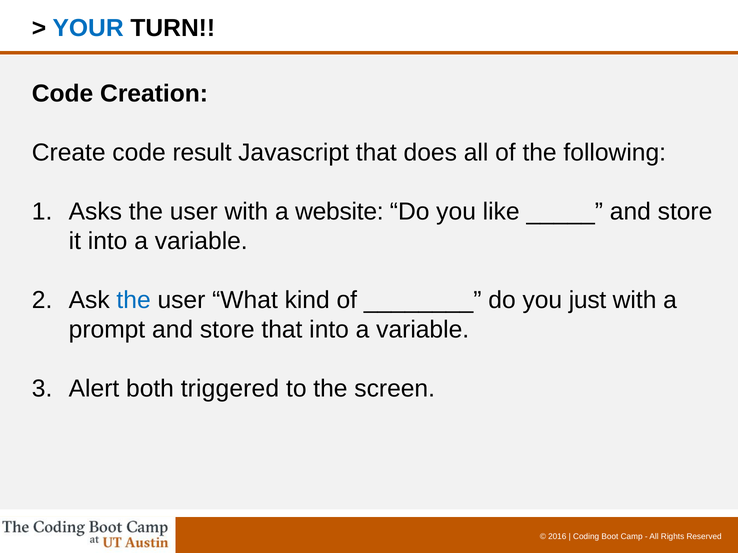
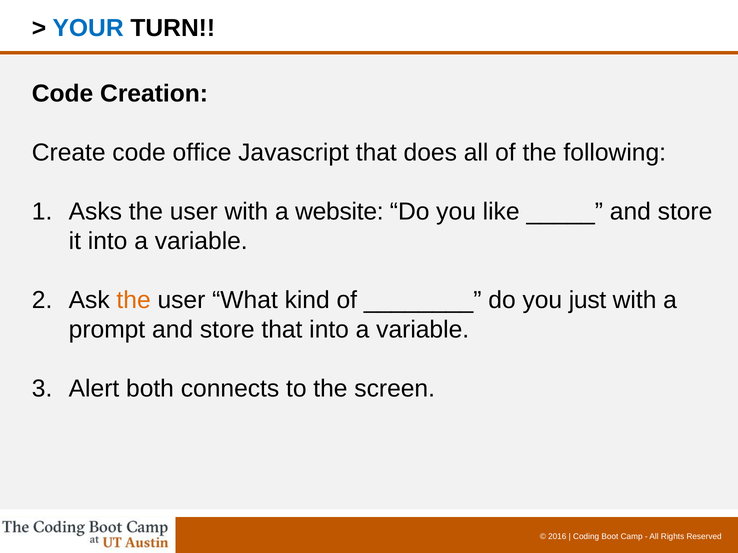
result: result -> office (202, 153)
the colour: blue -> orange (134, 301)
triggered: triggered -> connects (230, 389)
